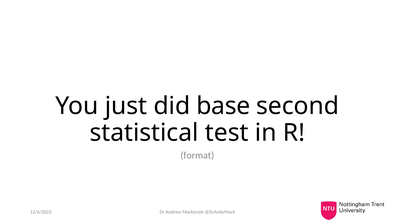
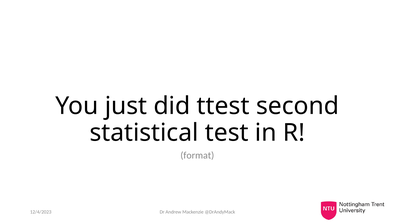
base: base -> ttest (223, 106)
